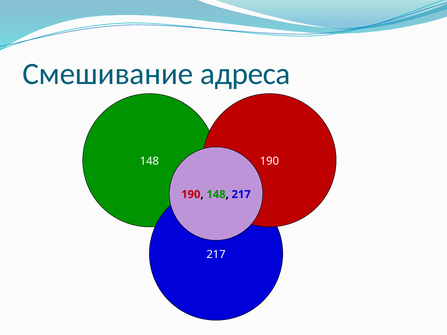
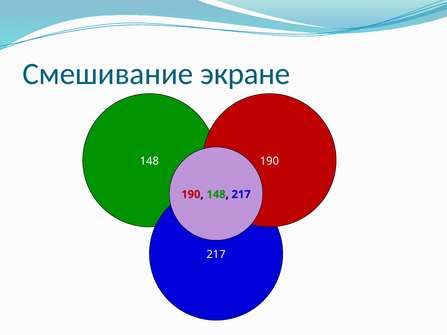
адреса: адреса -> экране (245, 74)
